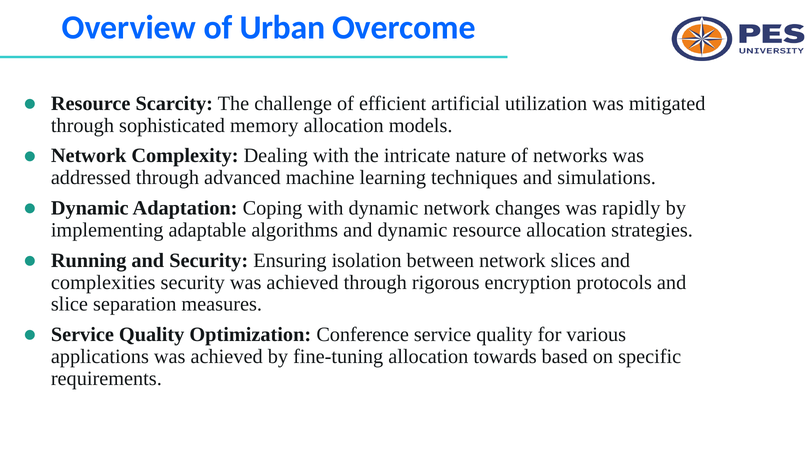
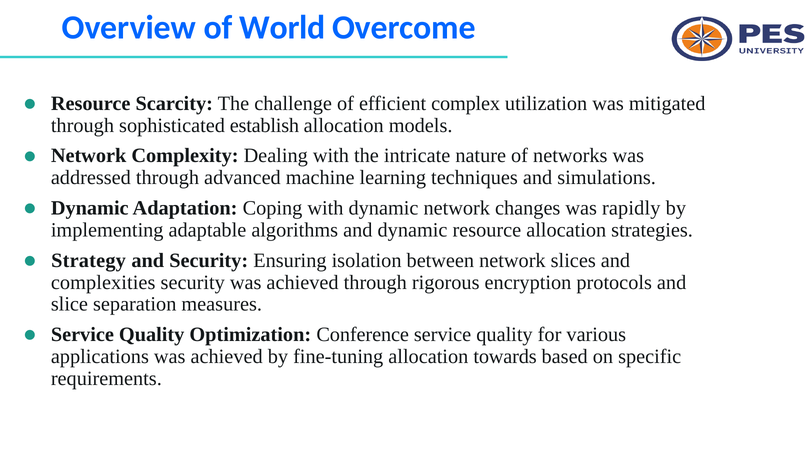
Urban: Urban -> World (282, 28)
artificial: artificial -> complex (466, 103)
memory: memory -> establish (264, 125)
Running: Running -> Strategy (89, 260)
